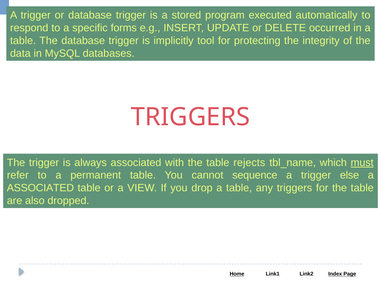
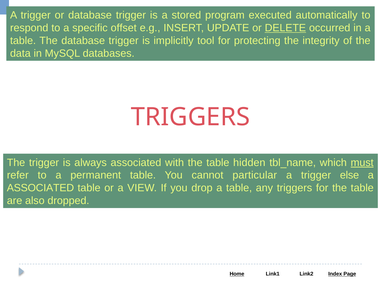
forms: forms -> offset (124, 28)
DELETE underline: none -> present (285, 28)
rejects: rejects -> hidden (249, 163)
sequence: sequence -> particular (255, 176)
